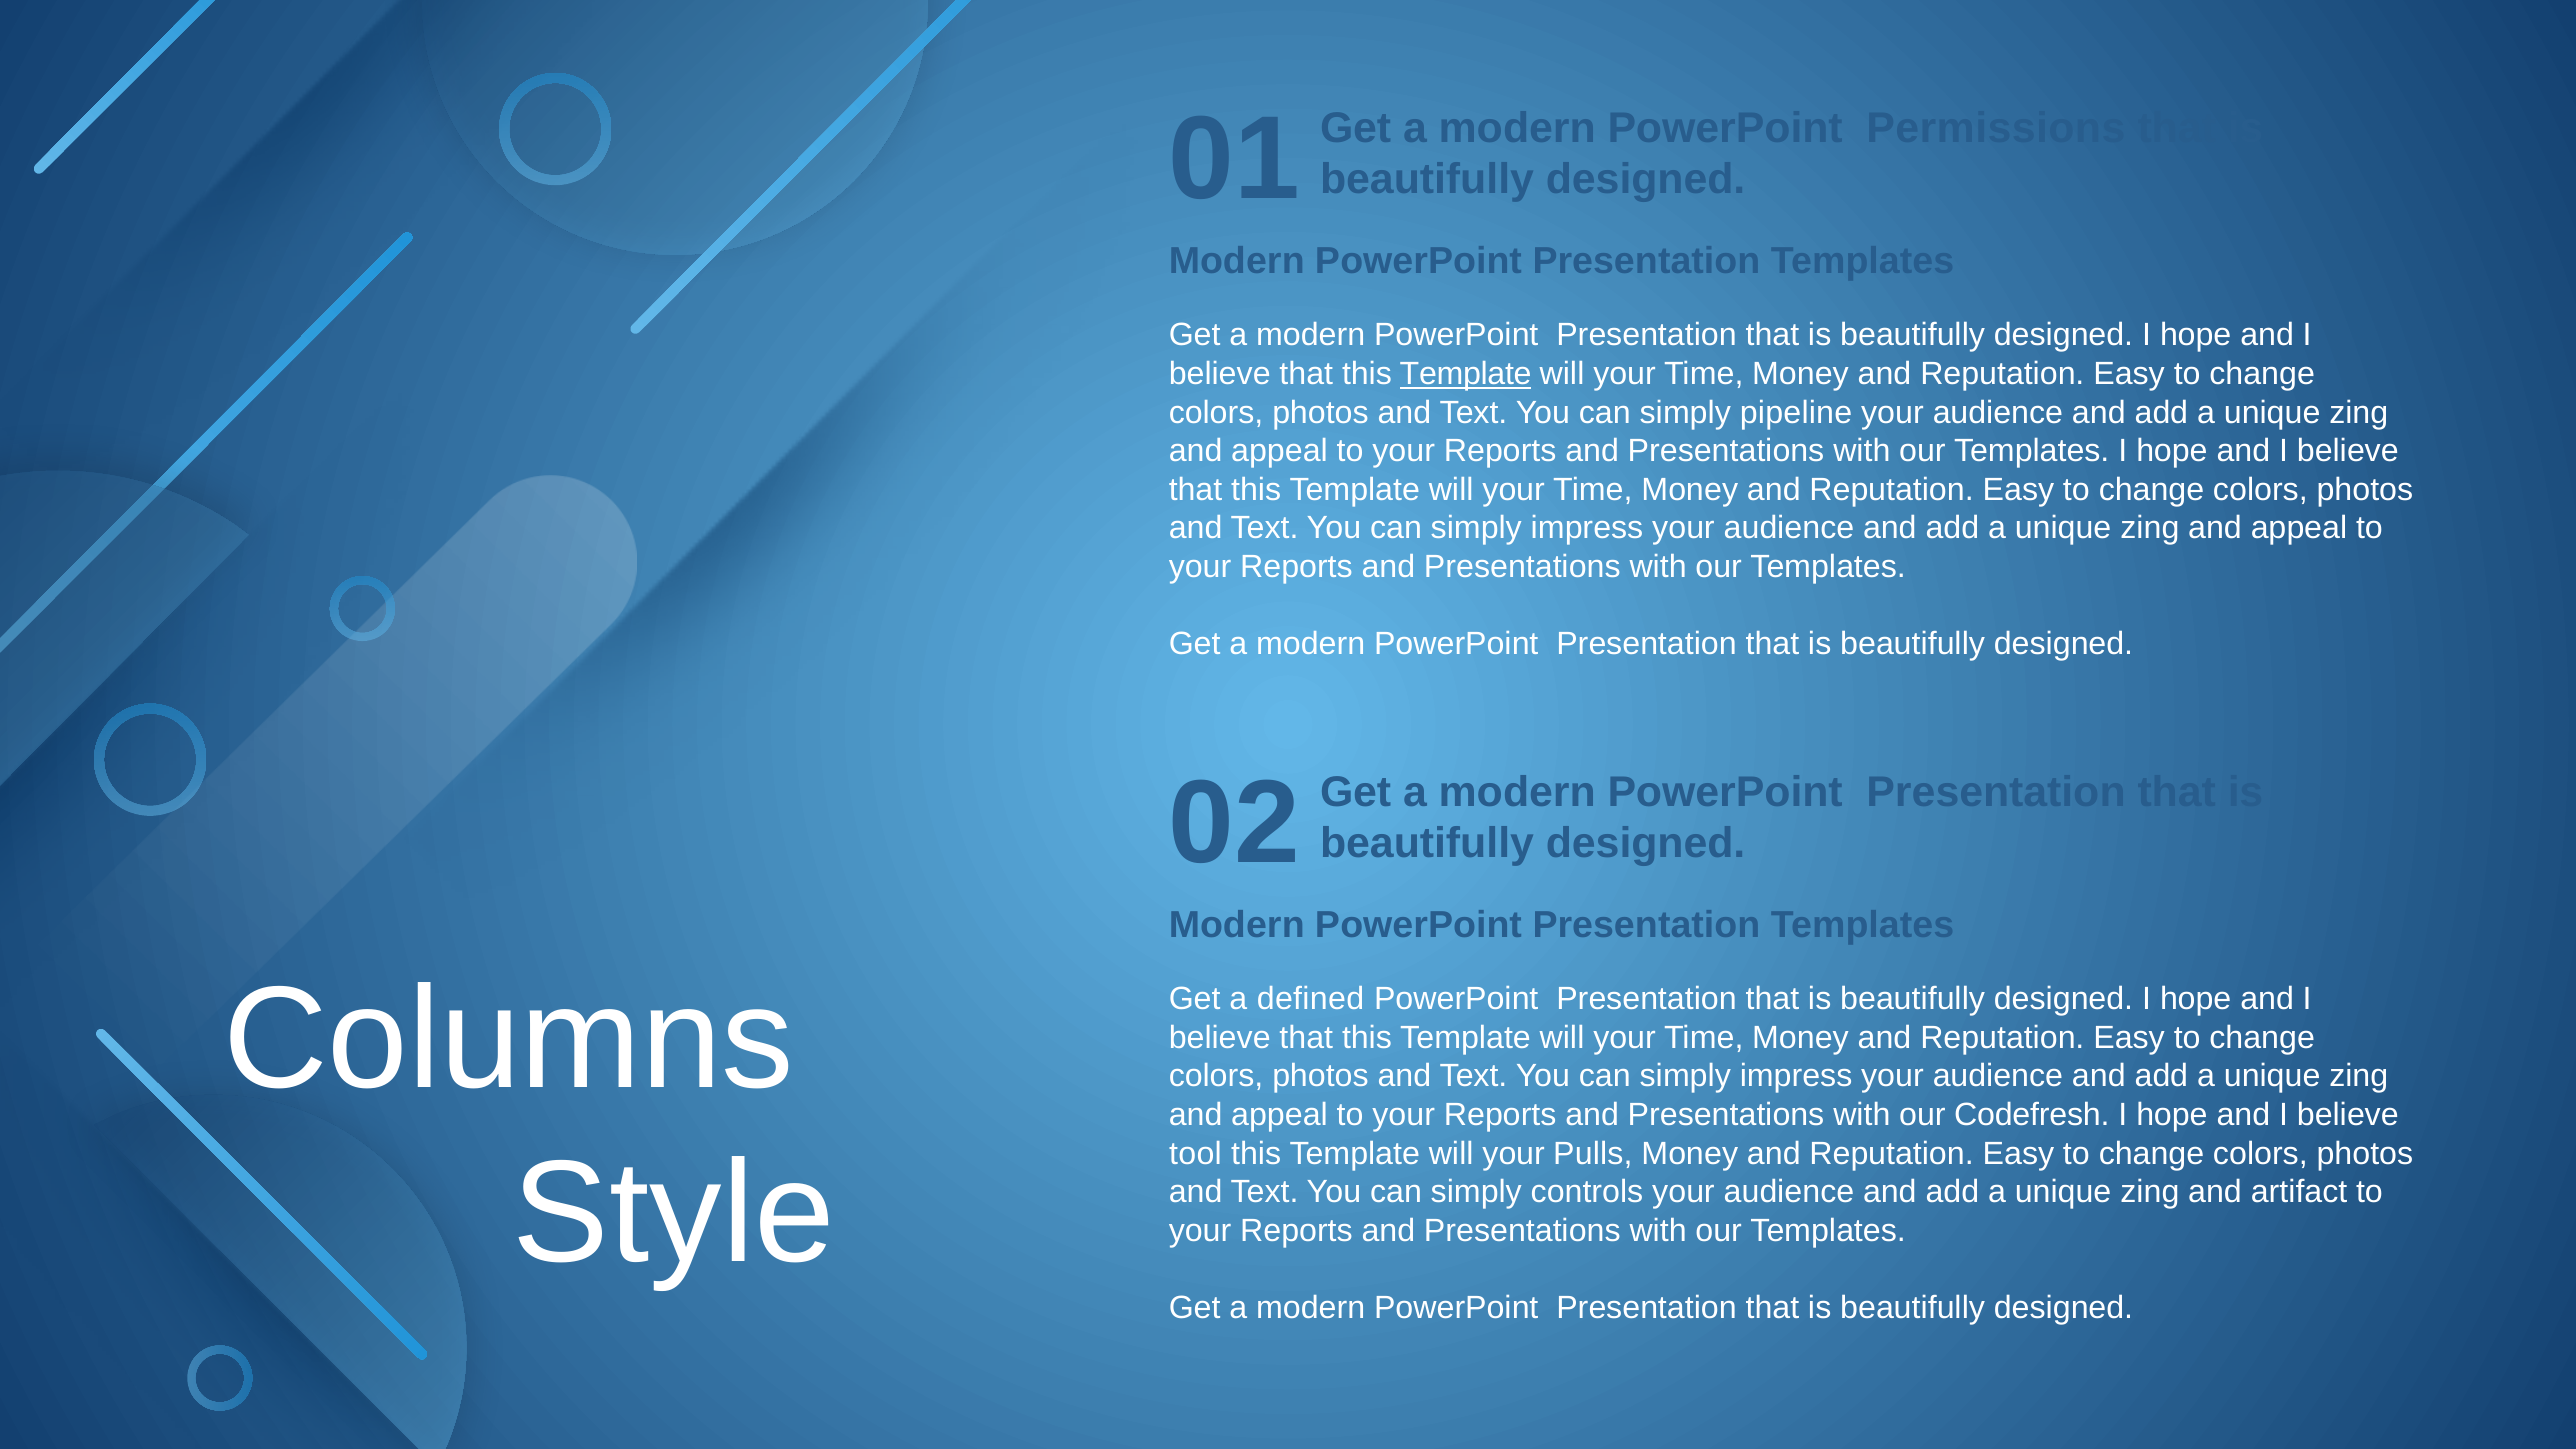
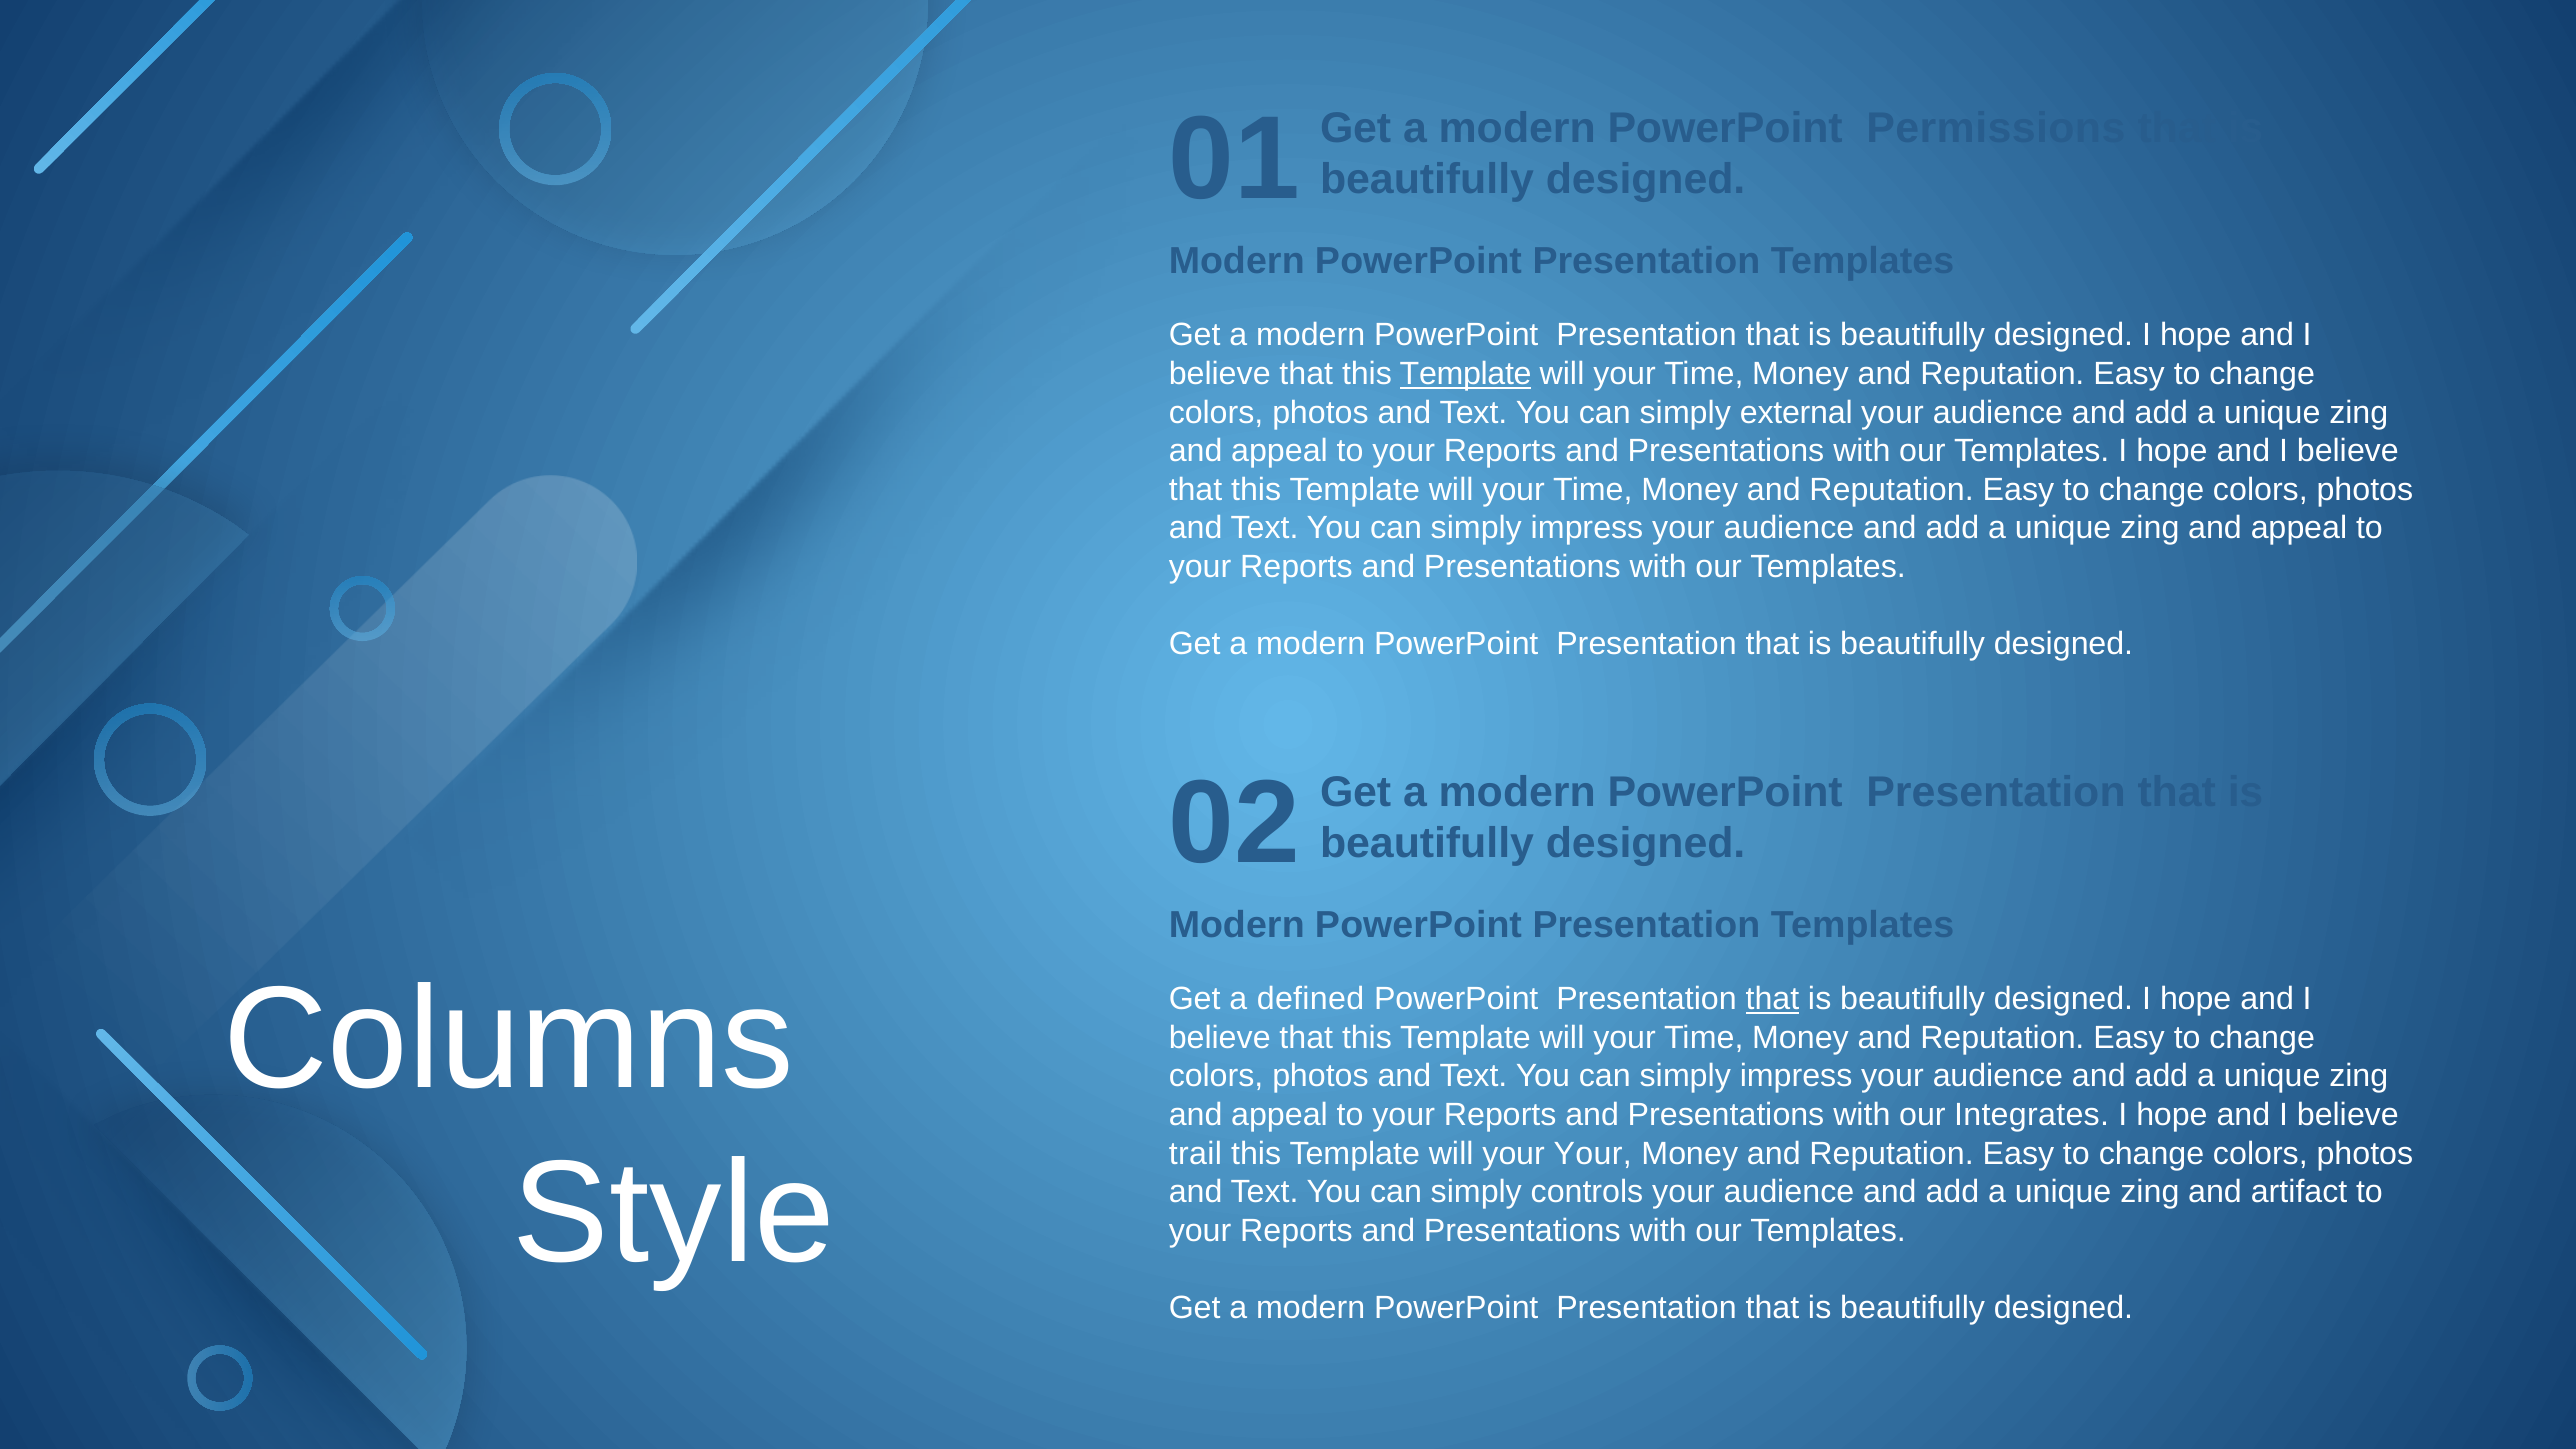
pipeline: pipeline -> external (1796, 412)
that underline: none -> present (1772, 999)
Codefresh: Codefresh -> Integrates (2032, 1115)
tool: tool -> trail (1195, 1154)
your Pulls: Pulls -> Your (1593, 1154)
